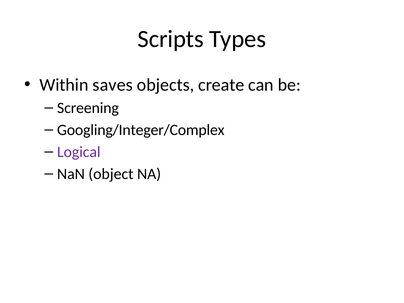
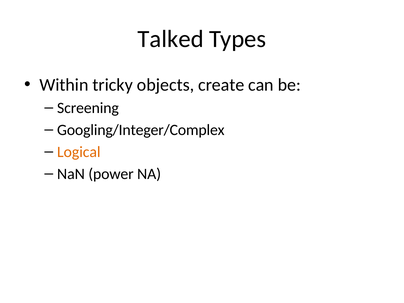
Scripts: Scripts -> Talked (171, 39)
saves: saves -> tricky (113, 85)
Logical colour: purple -> orange (79, 152)
object: object -> power (111, 174)
